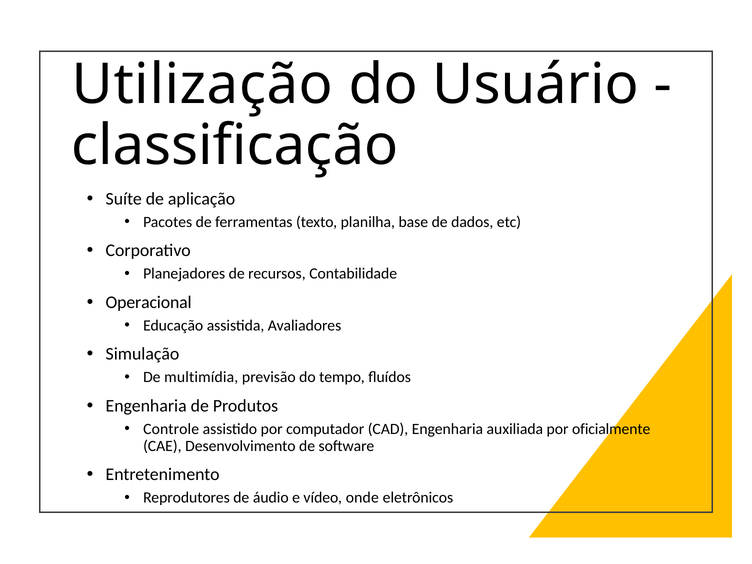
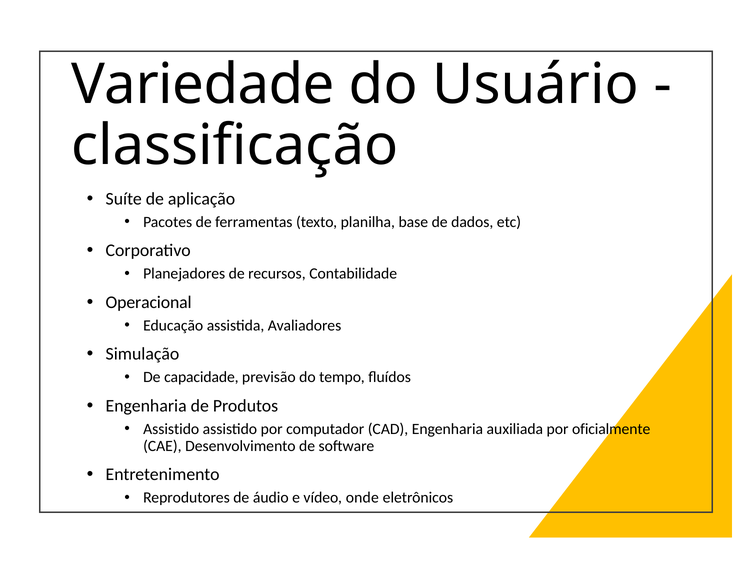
Utilização: Utilização -> Variedade (203, 85)
multimídia: multimídia -> capacidade (201, 377)
Controle: Controle -> Assistido (171, 429)
